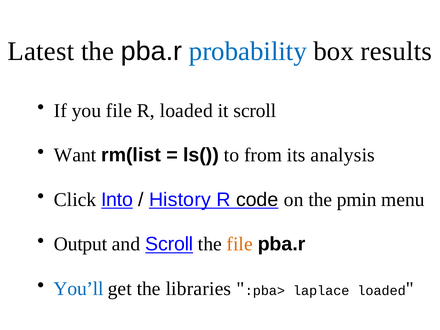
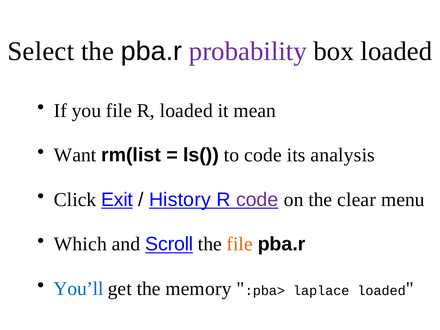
Latest: Latest -> Select (41, 51)
probability colour: blue -> purple (248, 51)
box results: results -> loaded (396, 51)
it scroll: scroll -> mean (255, 111)
to from: from -> code (263, 155)
Into: Into -> Exit (117, 200)
code colour: black -> purple (257, 200)
pmin: pmin -> clear (357, 200)
Output: Output -> Which (80, 244)
libraries: libraries -> memory (198, 289)
